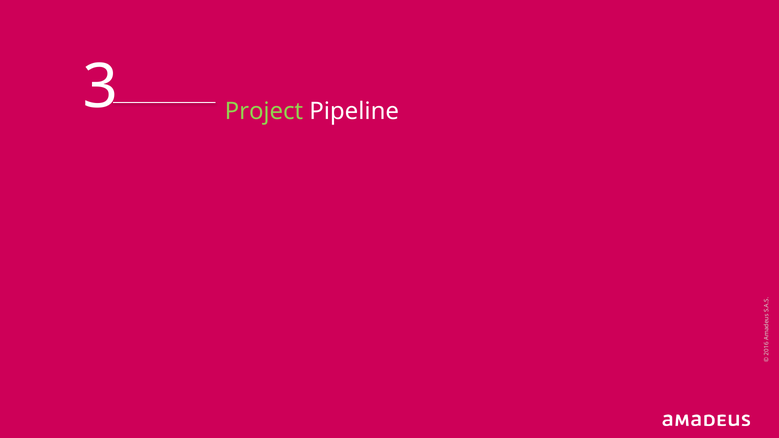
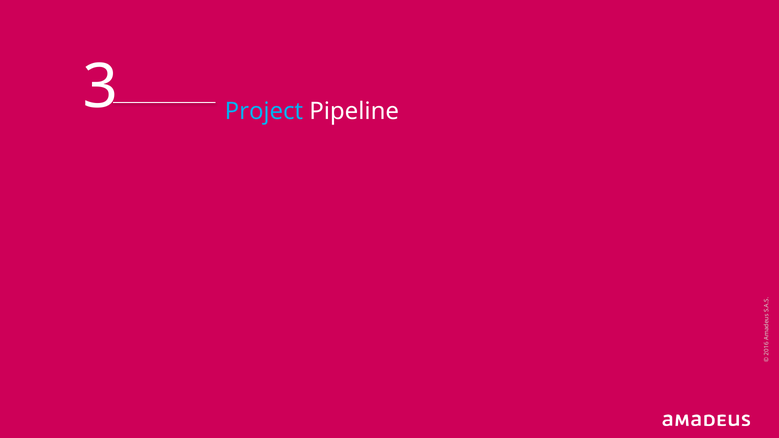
Project colour: light green -> light blue (264, 111)
